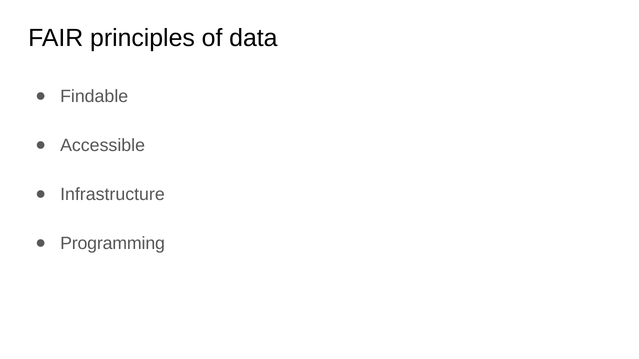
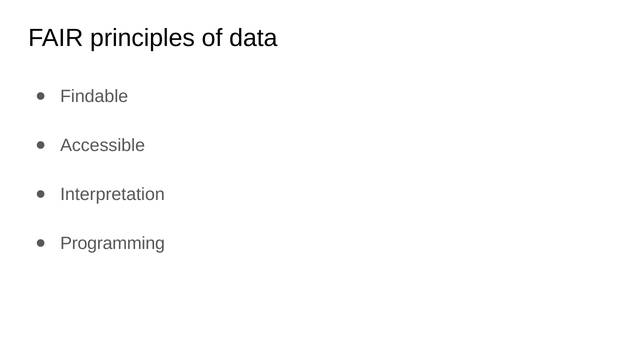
Infrastructure: Infrastructure -> Interpretation (112, 195)
